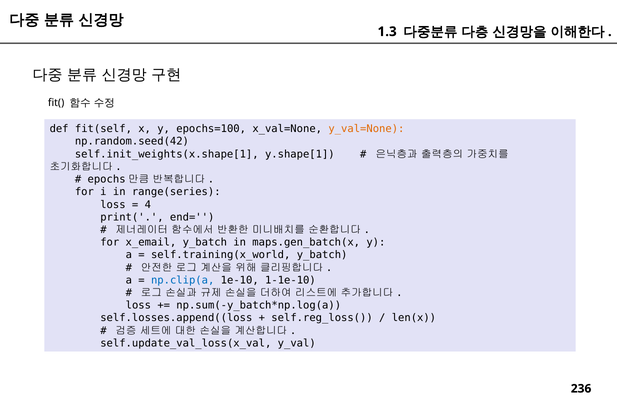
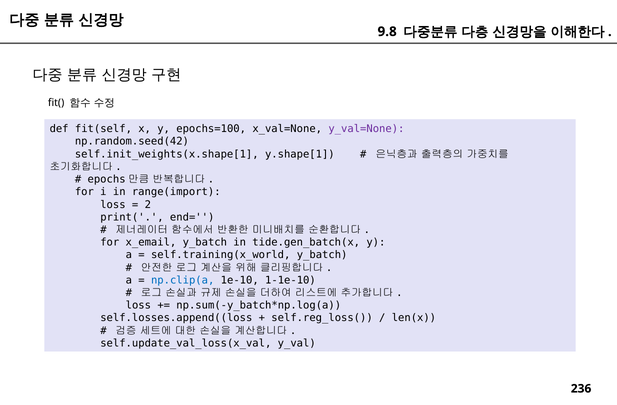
1.3: 1.3 -> 9.8 (387, 32)
y_val=None colour: orange -> purple (366, 129)
range(series: range(series -> range(import (176, 192)
4: 4 -> 2 (148, 205)
maps.gen_batch(x: maps.gen_batch(x -> tide.gen_batch(x (306, 243)
